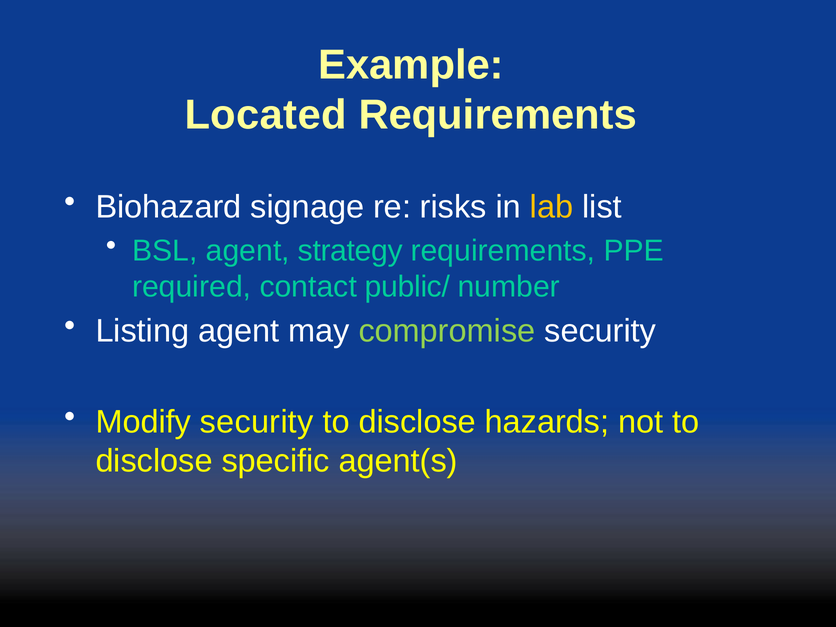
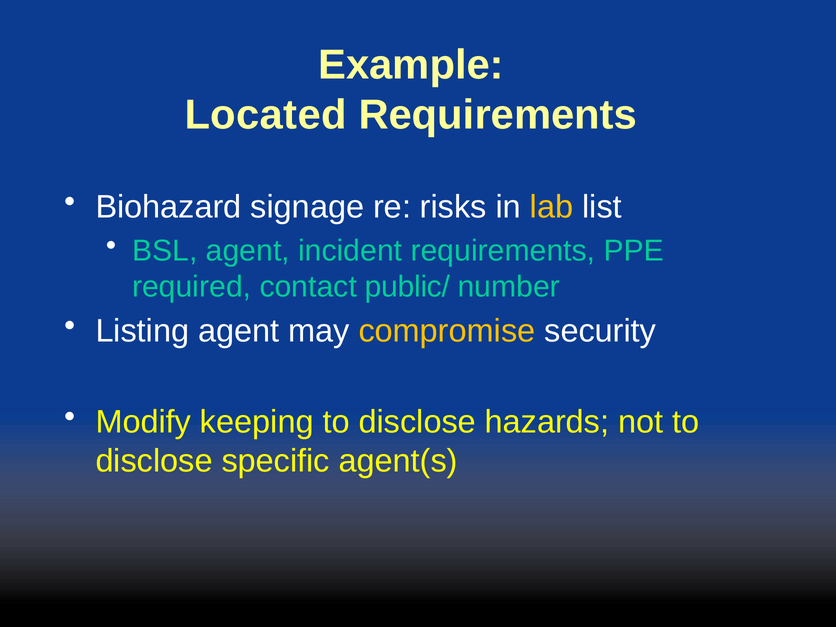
strategy: strategy -> incident (350, 251)
compromise colour: light green -> yellow (447, 331)
Modify security: security -> keeping (257, 422)
